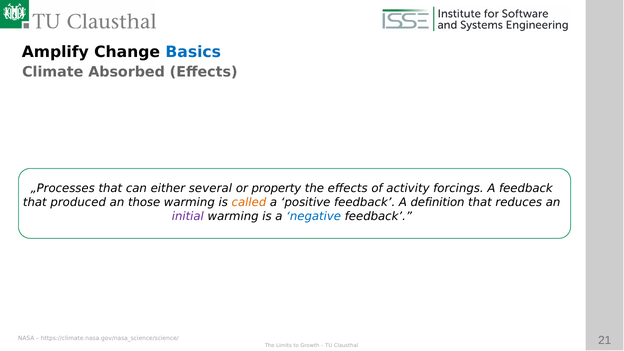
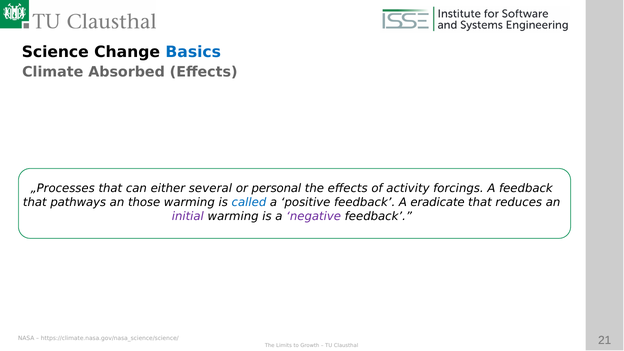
Amplify: Amplify -> Science (55, 52)
property: property -> personal (276, 189)
produced: produced -> pathways (78, 203)
called colour: orange -> blue (249, 203)
definition: definition -> eradicate (438, 203)
negative colour: blue -> purple (314, 217)
